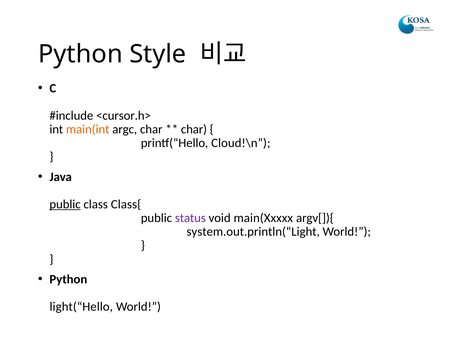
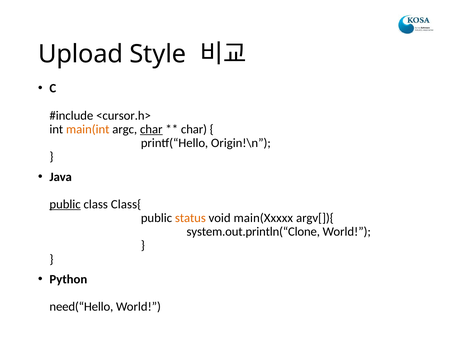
Python: Python -> Upload (81, 54)
char underline: none -> present (151, 129)
Cloud!\n: Cloud!\n -> Origin!\n (241, 143)
status colour: purple -> orange (190, 218)
system.out.println(“Light: system.out.println(“Light -> system.out.println(“Clone (253, 232)
light(“Hello: light(“Hello -> need(“Hello (81, 306)
